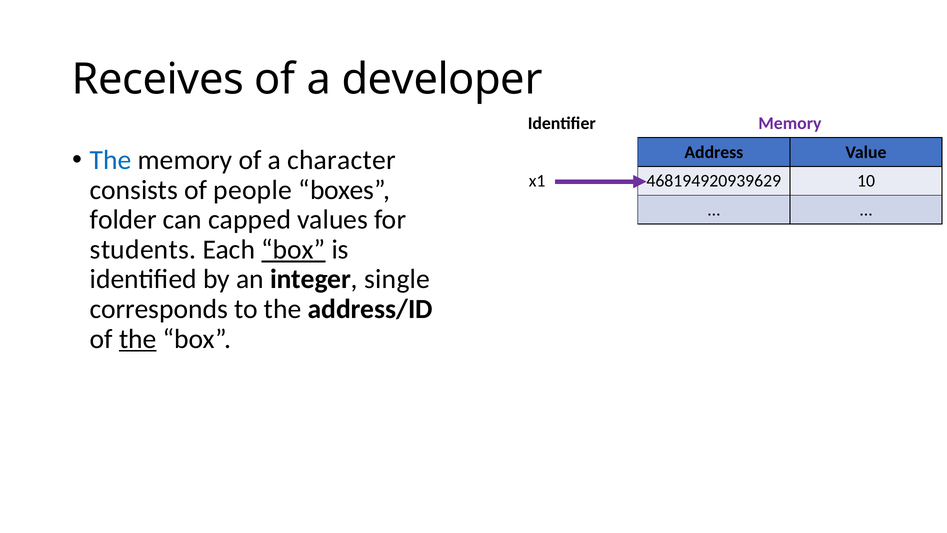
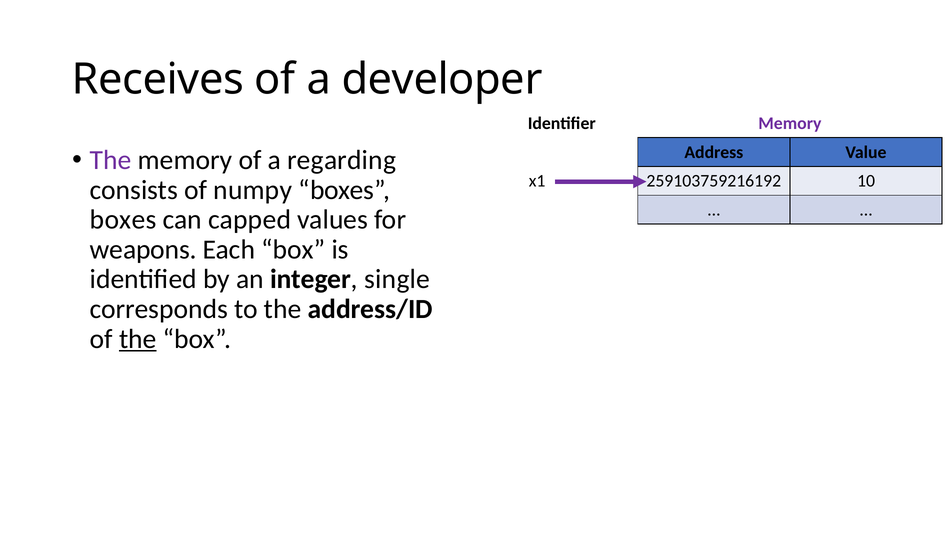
The colour: blue -> purple (111, 160)
character: character -> regarding (342, 160)
468194920939629: 468194920939629 -> 259103759216192 (714, 181)
people: people -> numpy (253, 190)
folder: folder -> boxes (123, 220)
students: students -> weapons (143, 249)
box underline: present -> none (293, 249)
